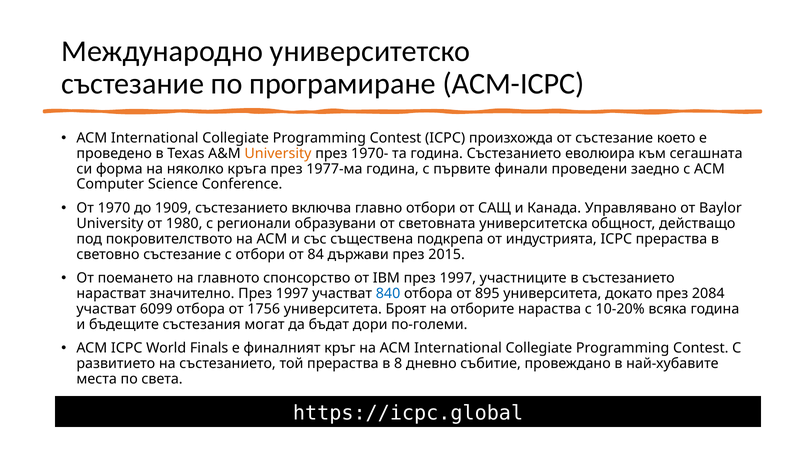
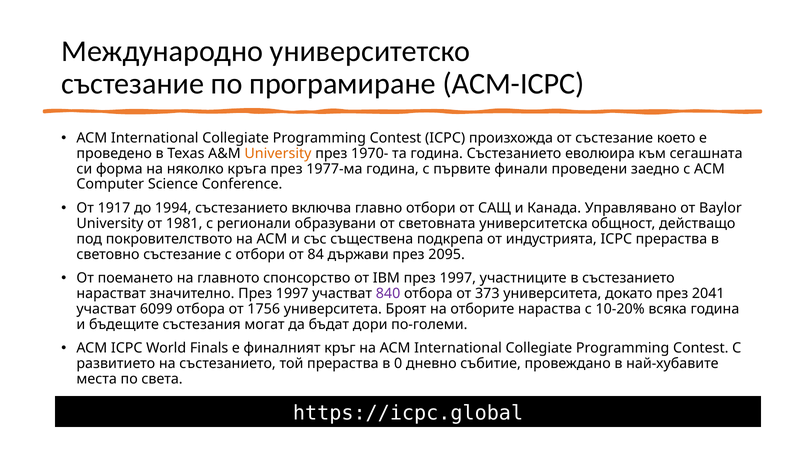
1970: 1970 -> 1917 (114, 208)
1909: 1909 -> 1994 (173, 208)
1980: 1980 -> 1981 (184, 223)
2015: 2015 -> 2095 (447, 254)
840 colour: blue -> purple (388, 293)
895: 895 -> 373 (487, 293)
2084: 2084 -> 2041 (708, 293)
8: 8 -> 0 (398, 363)
